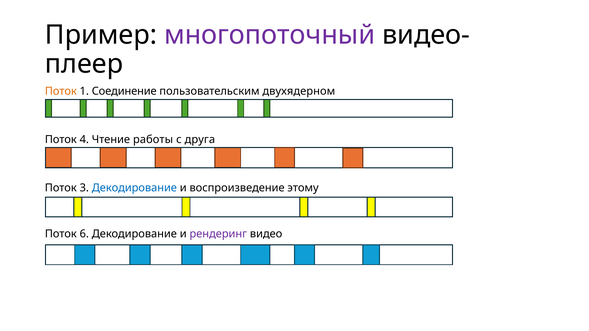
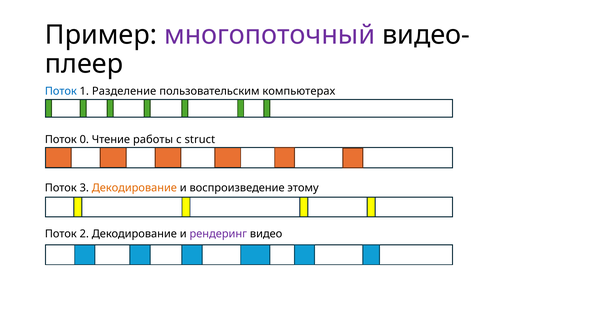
Поток colour: orange -> blue (61, 91)
Соединение: Соединение -> Разделение (124, 91)
двухядерном: двухядерном -> компьютерах (299, 91)
4: 4 -> 0 (84, 140)
друга: друга -> struct (200, 140)
Декодирование colour: blue -> orange (134, 188)
6: 6 -> 2 (84, 234)
